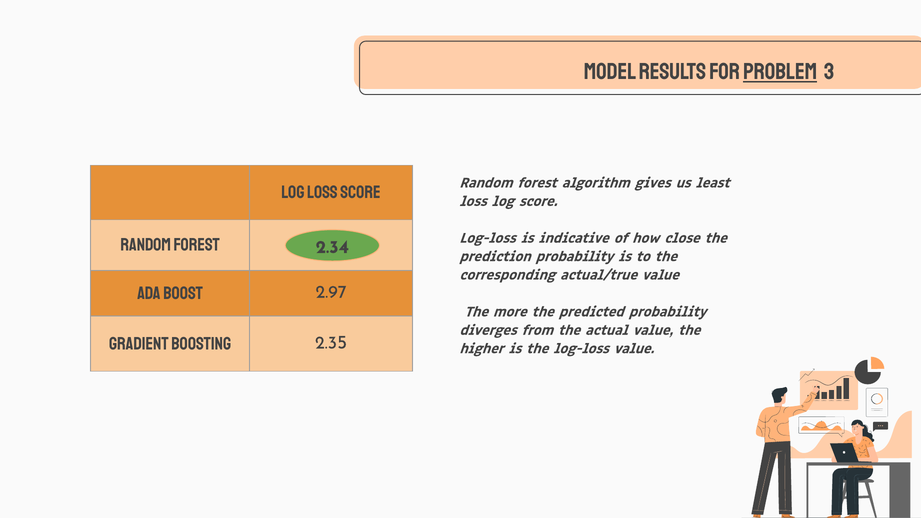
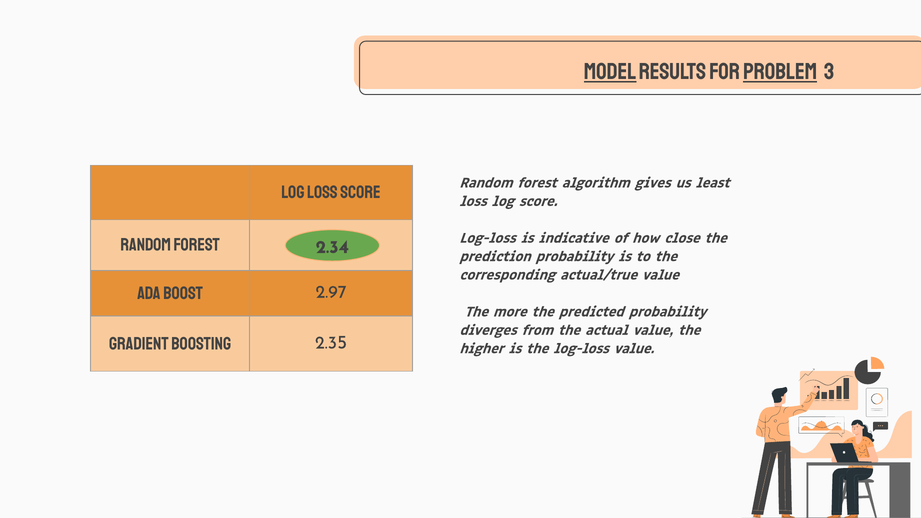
Model underline: none -> present (610, 72)
